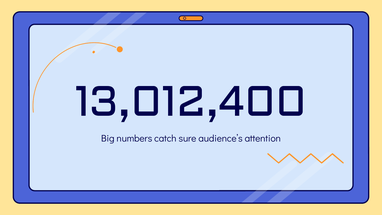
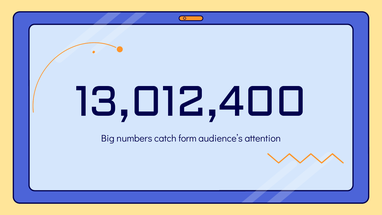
sure: sure -> form (187, 138)
